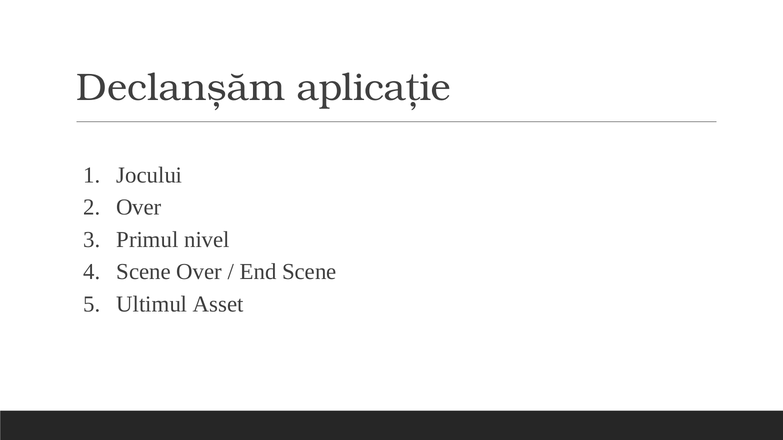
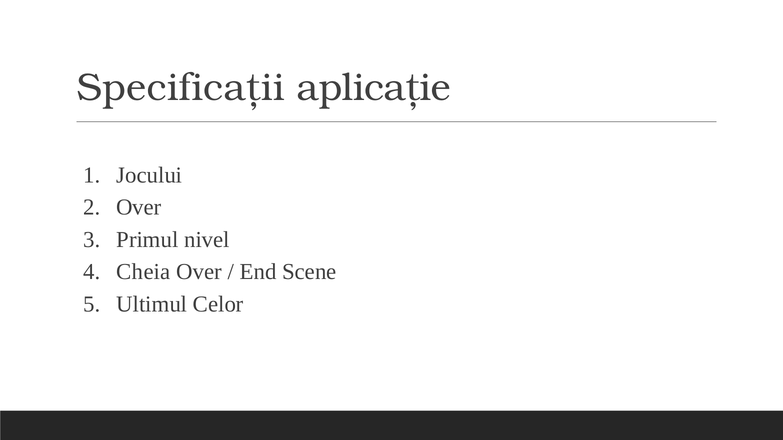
Declanșăm: Declanșăm -> Specificații (181, 88)
Scene: Scene -> Cheia (143, 272)
Asset: Asset -> Celor (218, 304)
